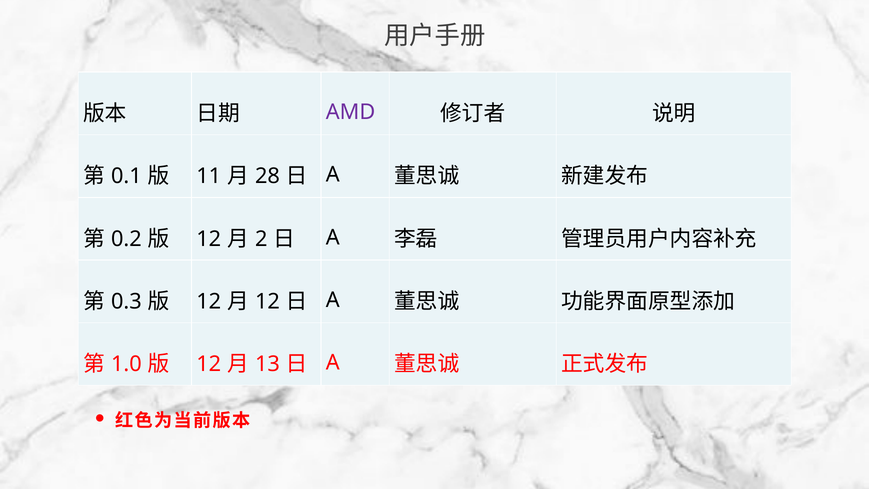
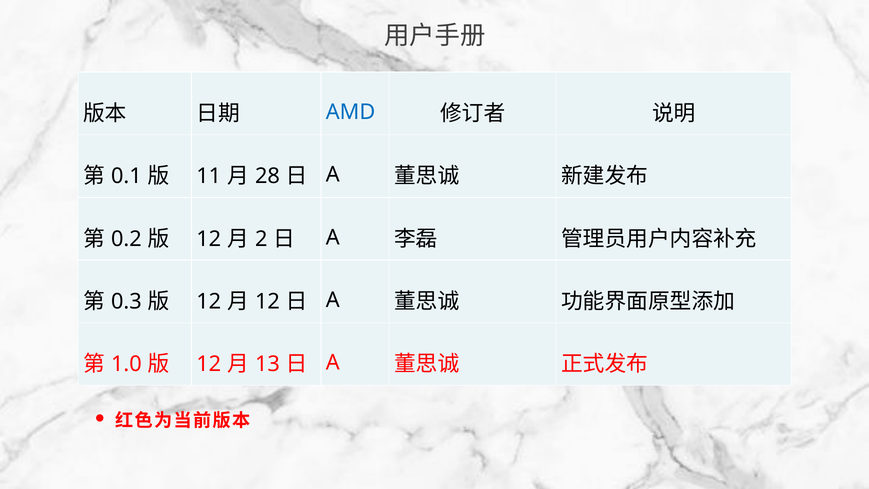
AMD colour: purple -> blue (351, 112)
